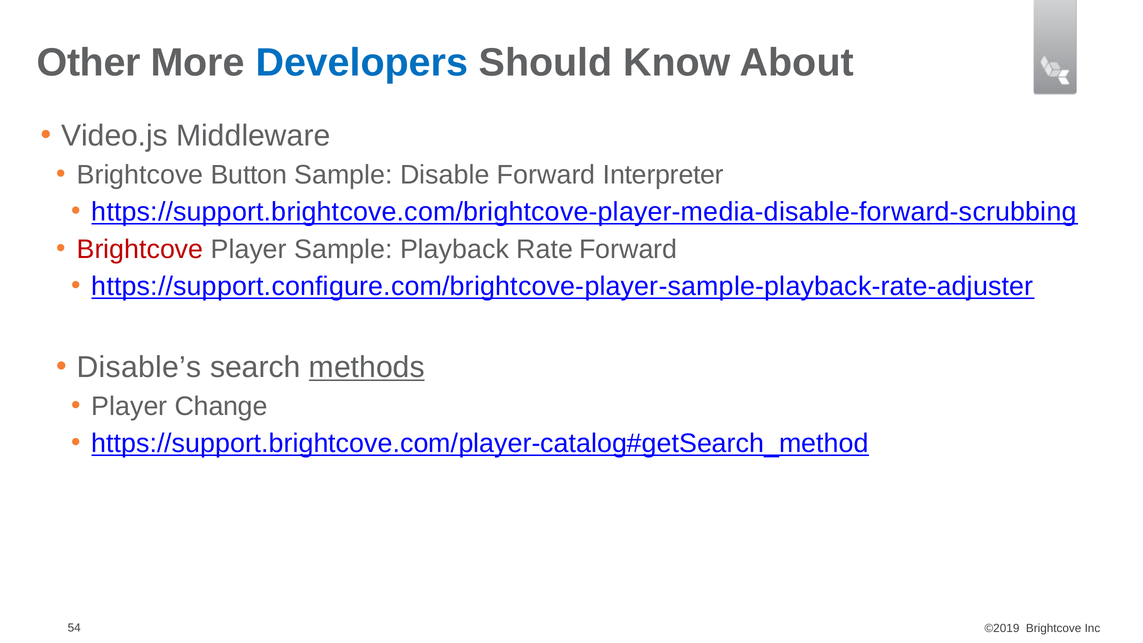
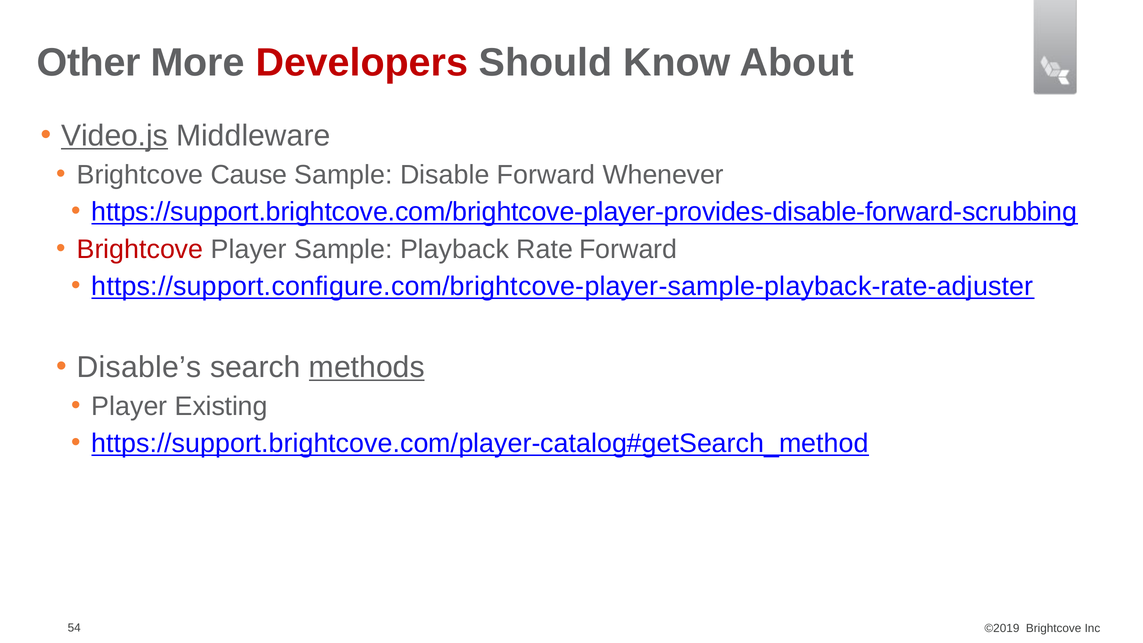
Developers colour: blue -> red (362, 63)
Video.js underline: none -> present (115, 136)
Button: Button -> Cause (249, 175)
Interpreter: Interpreter -> Whenever (663, 175)
https://support.brightcove.com/brightcove-player-media-disable-forward-scrubbing: https://support.brightcove.com/brightcove-player-media-disable-forward-scrubbing -> https://support.brightcove.com/brightcove-player-provides-disable-forward-scrubbing (584, 212)
Change: Change -> Existing (221, 406)
